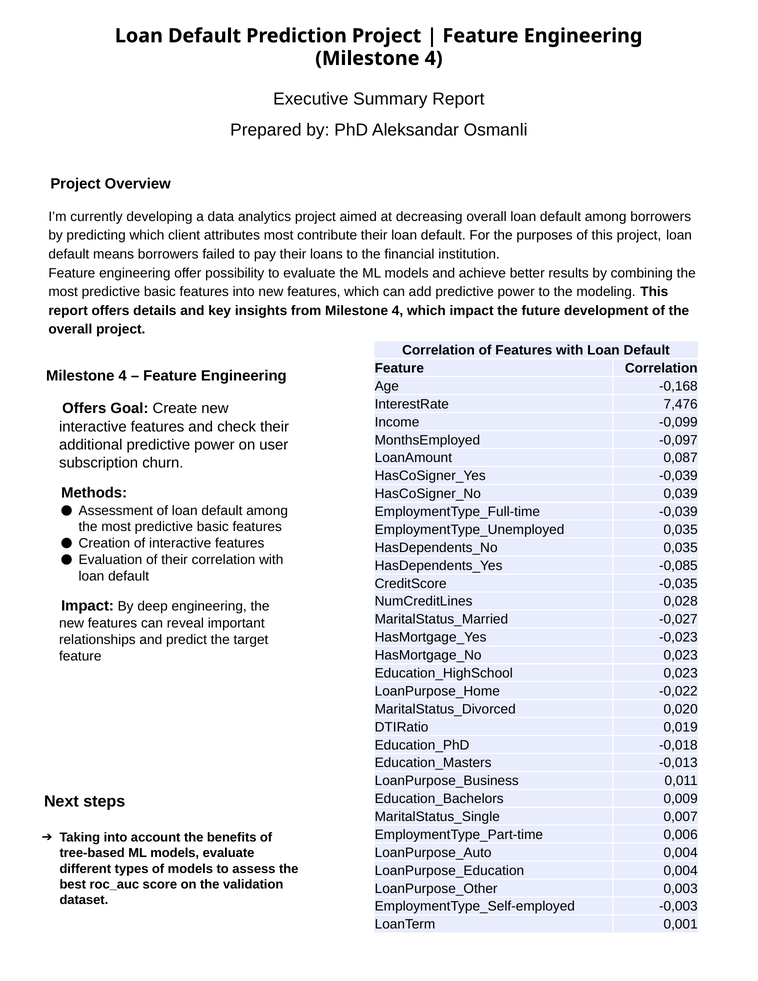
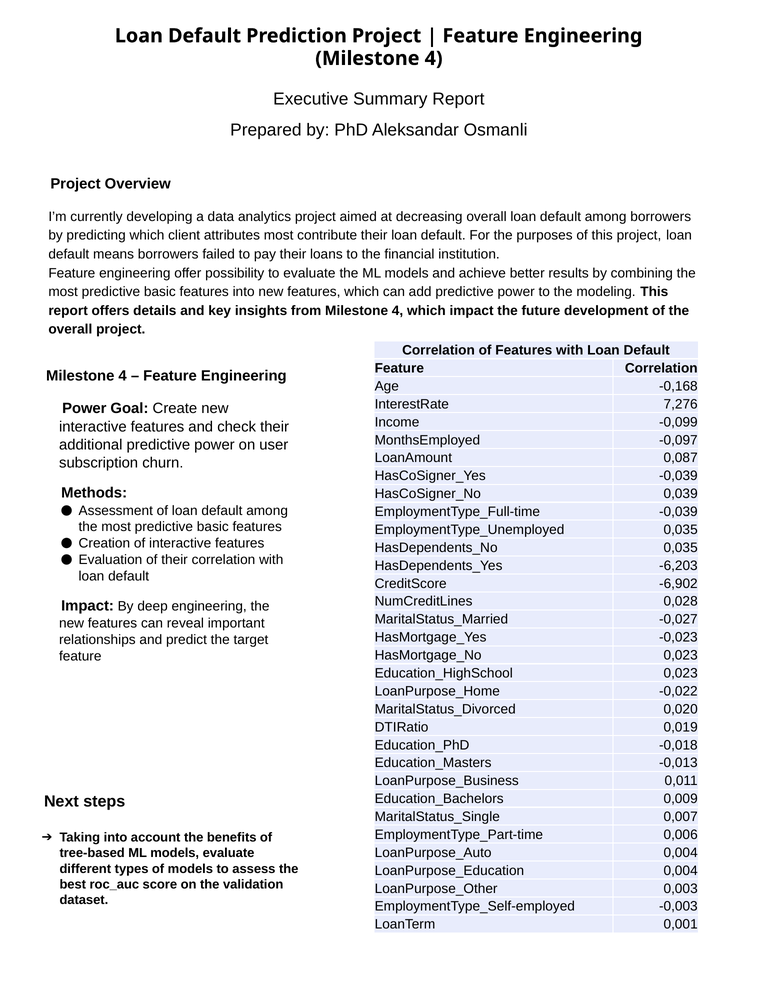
7,476: 7,476 -> 7,276 (681, 404)
Offers: Offers -> Power (84, 408)
-0,085: -0,085 -> -6,203 (678, 566)
-0,035: -0,035 -> -6,902 (678, 584)
